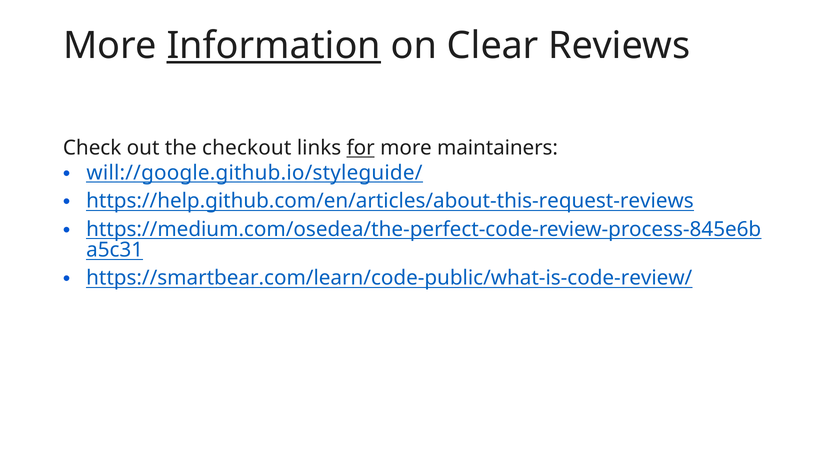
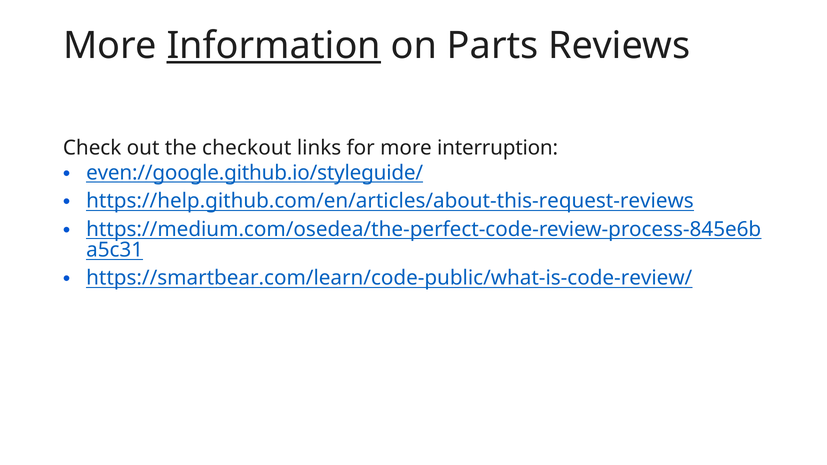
Clear: Clear -> Parts (493, 46)
for underline: present -> none (361, 148)
maintainers: maintainers -> interruption (498, 148)
will://google.github.io/styleguide/: will://google.github.io/styleguide/ -> even://google.github.io/styleguide/ (255, 173)
